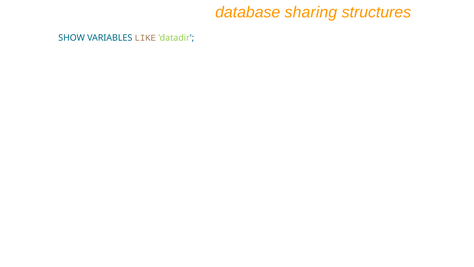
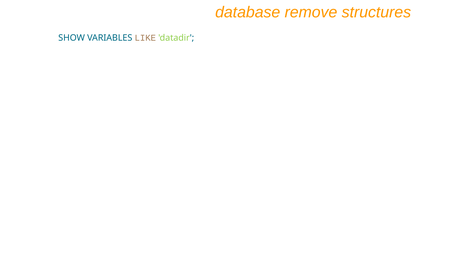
sharing: sharing -> remove (311, 12)
